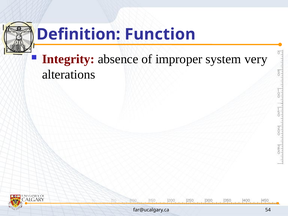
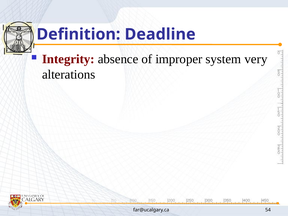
Function: Function -> Deadline (160, 34)
